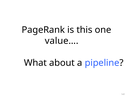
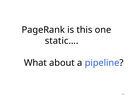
value…: value… -> static… (62, 41)
